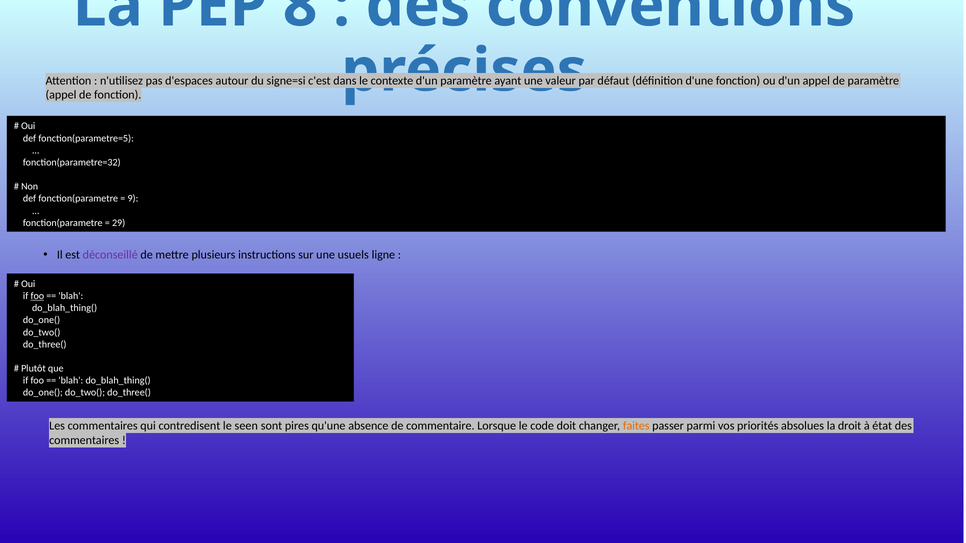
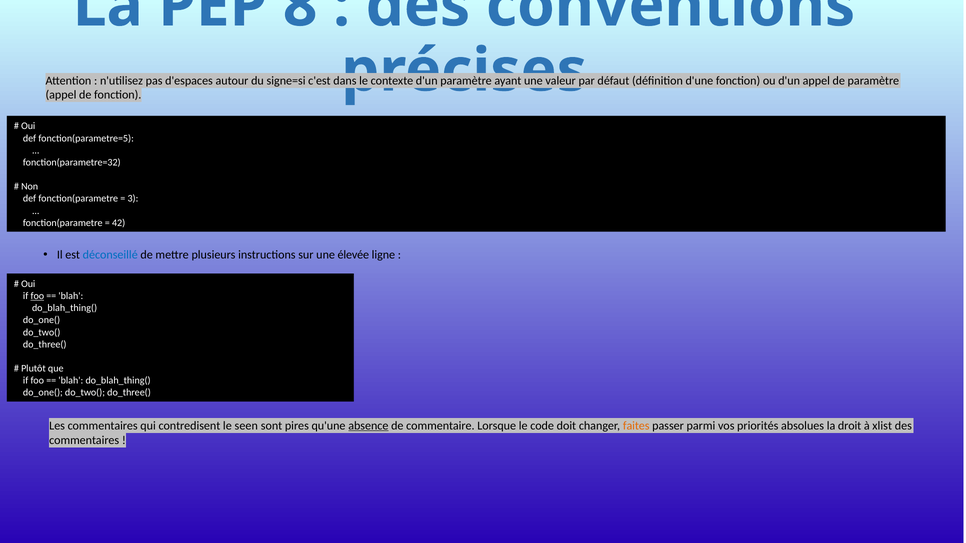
9: 9 -> 3 (133, 199)
29: 29 -> 42 (119, 223)
déconseillé colour: purple -> blue (110, 255)
usuels: usuels -> élevée (353, 255)
absence underline: none -> present (368, 426)
état: état -> xlist (882, 426)
